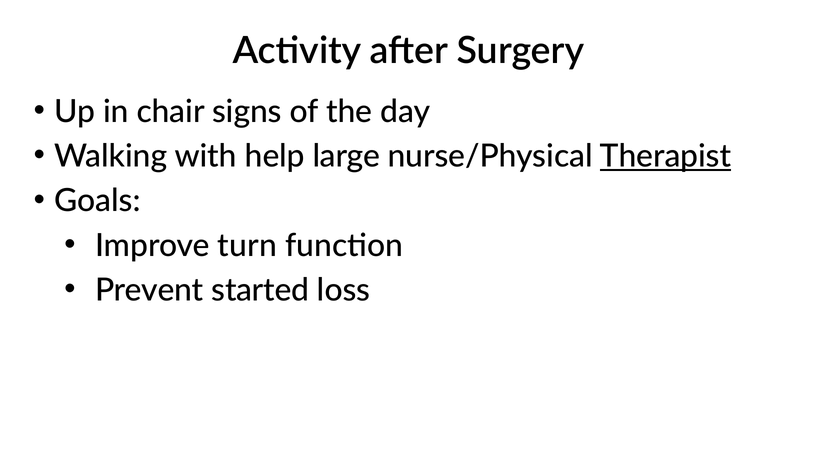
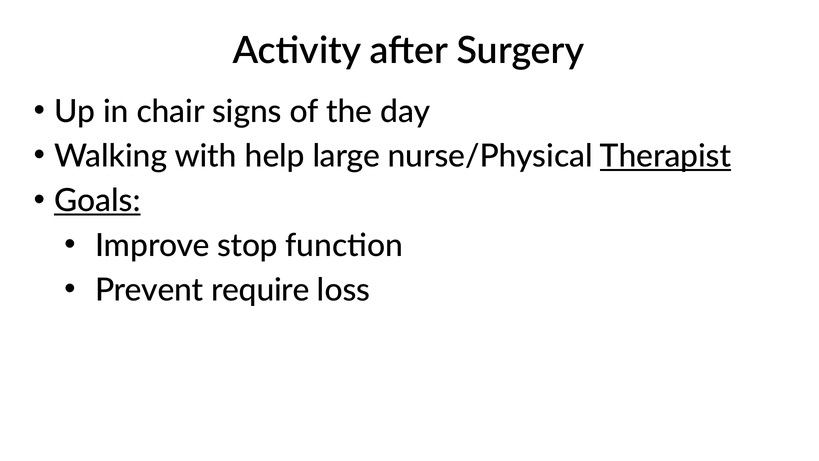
Goals underline: none -> present (97, 201)
turn: turn -> stop (248, 245)
started: started -> require (260, 290)
